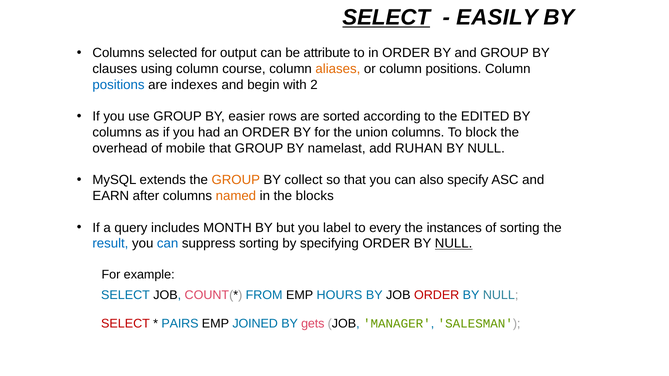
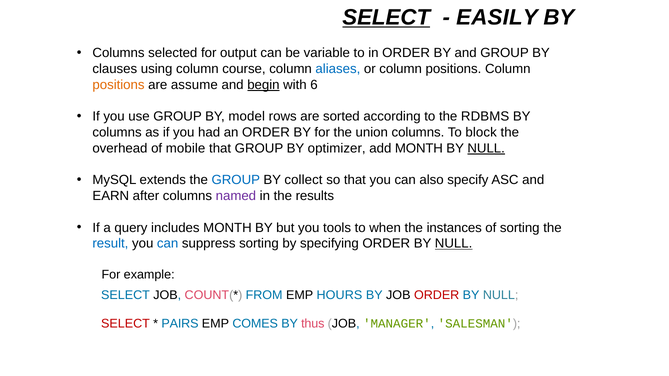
attribute: attribute -> variable (327, 53)
aliases colour: orange -> blue (338, 69)
positions colour: blue -> orange (119, 85)
indexes: indexes -> assume (194, 85)
begin underline: none -> present (263, 85)
2: 2 -> 6 (314, 85)
easier: easier -> model (247, 117)
EDITED: EDITED -> RDBMS (485, 117)
namelast: namelast -> optimizer (337, 148)
add RUHAN: RUHAN -> MONTH (419, 148)
NULL underline: none -> present (486, 148)
GROUP colour: orange -> blue (236, 180)
named colour: orange -> purple (236, 196)
blocks: blocks -> results (315, 196)
label: label -> tools (337, 228)
every: every -> when (385, 228)
JOINED: JOINED -> COMES (255, 324)
gets: gets -> thus (313, 324)
